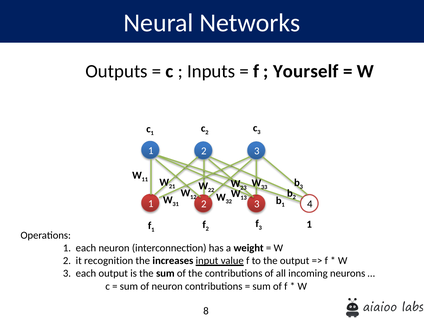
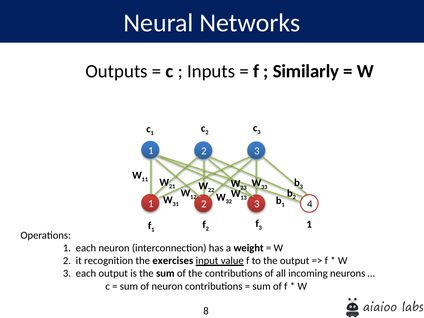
Yourself: Yourself -> Similarly (306, 71)
increases: increases -> exercises (173, 261)
